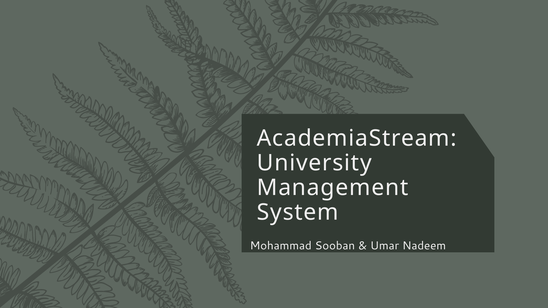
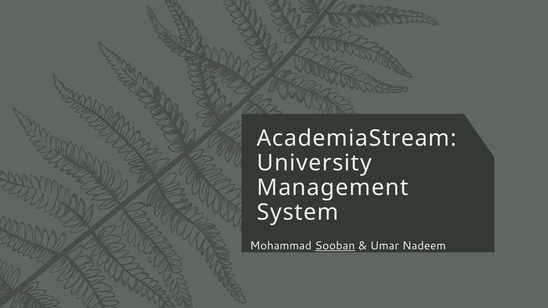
Sooban underline: none -> present (335, 246)
